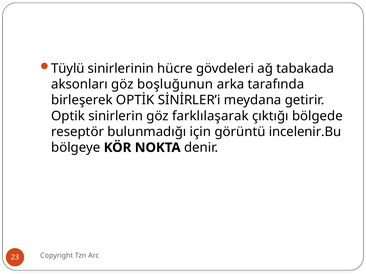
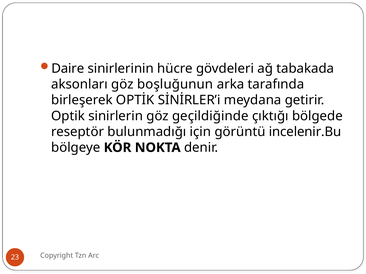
Tüylü: Tüylü -> Daire (68, 69)
farklılaşarak: farklılaşarak -> geçildiğinde (210, 116)
